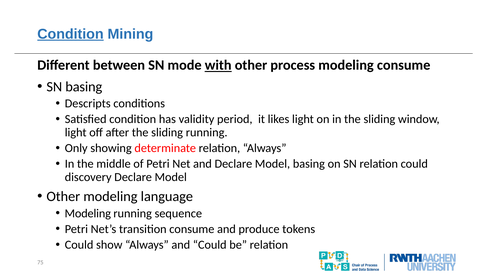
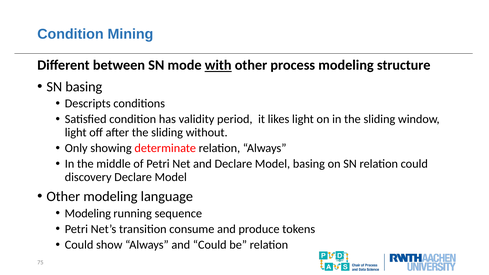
Condition underline: present -> none (70, 34)
modeling consume: consume -> structure (404, 65)
sliding running: running -> without (207, 133)
